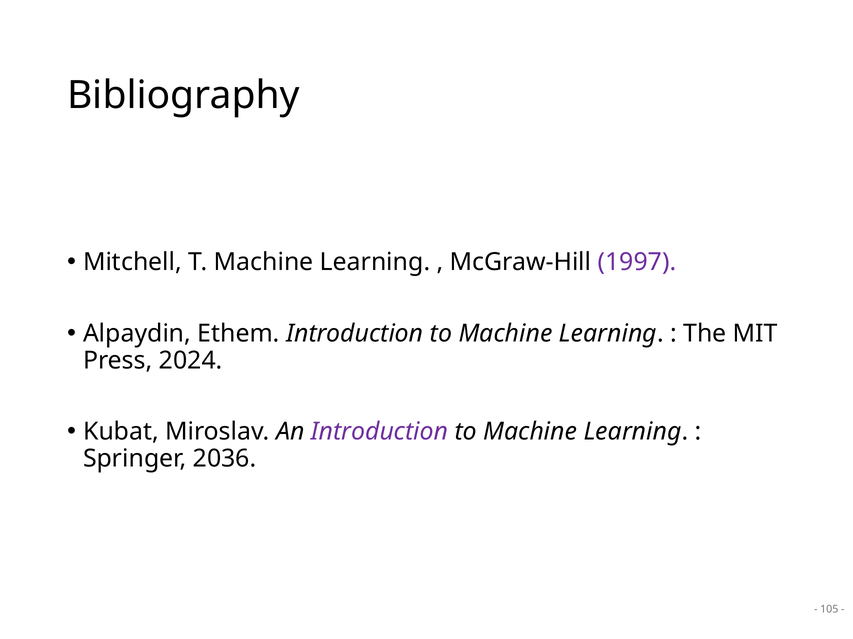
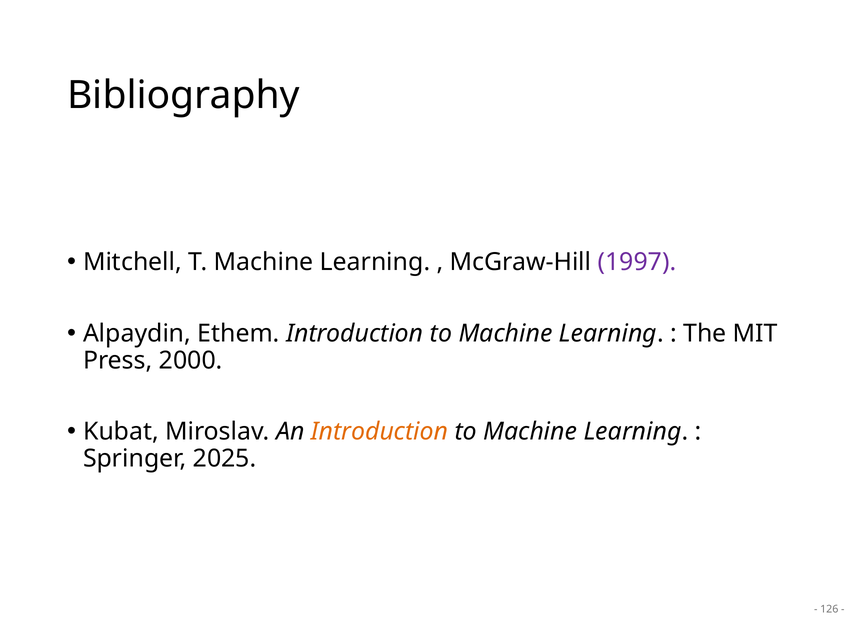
2024: 2024 -> 2000 (191, 361)
Introduction colour: purple -> orange (379, 432)
2036: 2036 -> 2025 (225, 459)
105: 105 -> 126 (829, 610)
